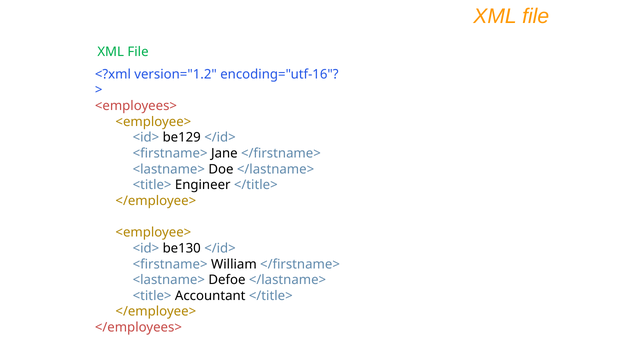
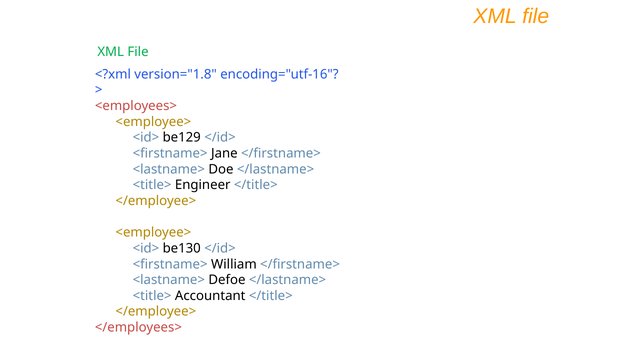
version="1.2: version="1.2 -> version="1.8 (176, 74)
